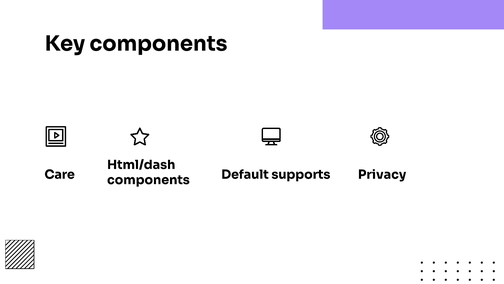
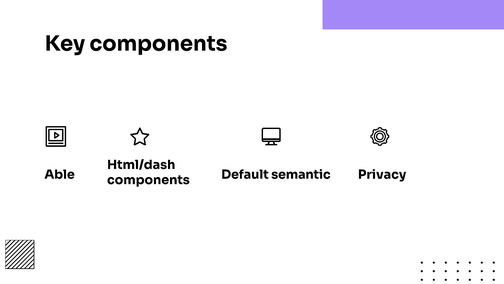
Care: Care -> Able (60, 174)
supports: supports -> semantic (301, 174)
